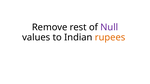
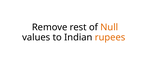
Null colour: purple -> orange (109, 27)
